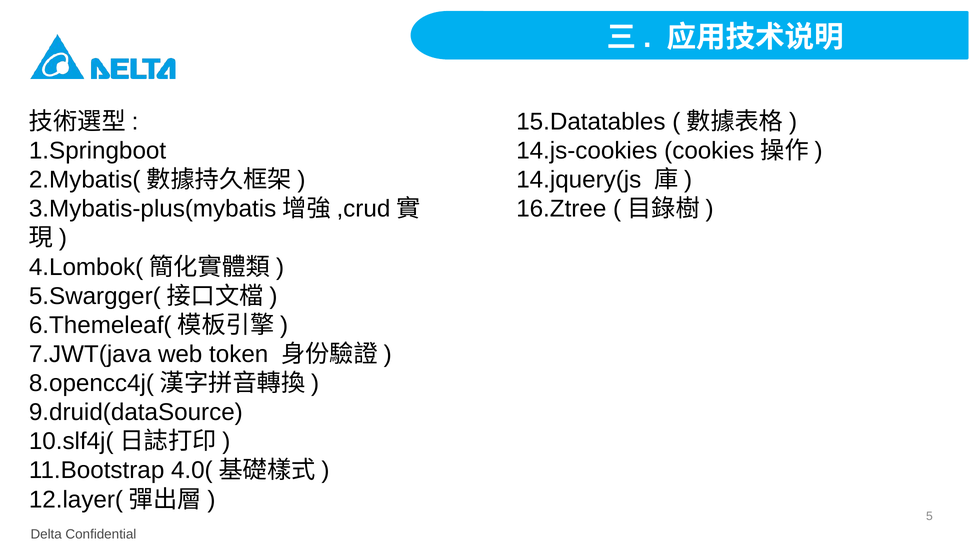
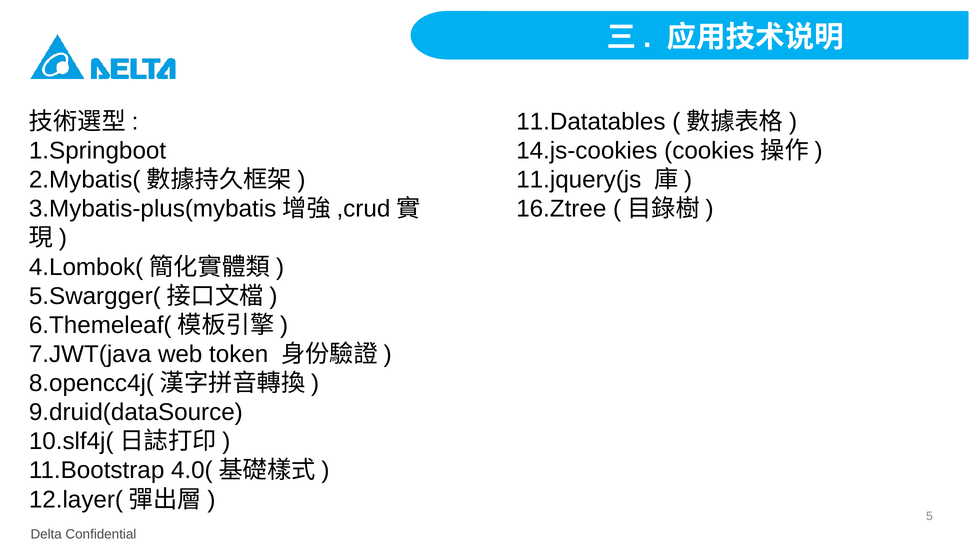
15.Datatables: 15.Datatables -> 11.Datatables (591, 122)
14.jquery(js: 14.jquery(js -> 11.jquery(js (579, 180)
